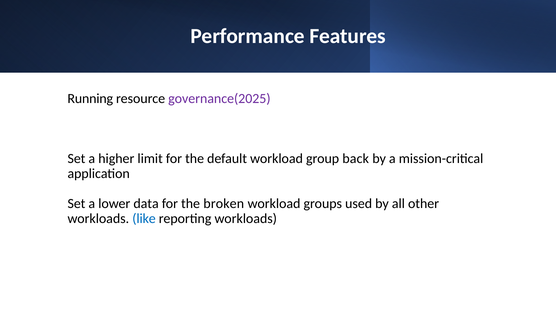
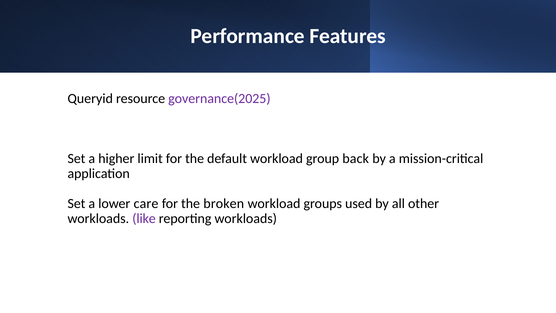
Running: Running -> Queryid (90, 98)
data: data -> care (146, 203)
like colour: blue -> purple (144, 218)
